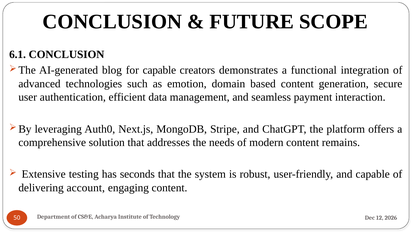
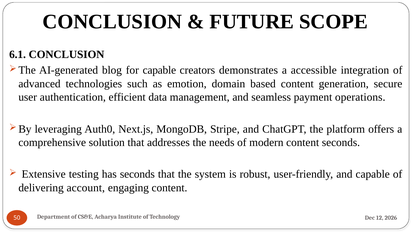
functional: functional -> accessible (314, 70)
interaction: interaction -> operations (360, 97)
content remains: remains -> seconds (341, 142)
